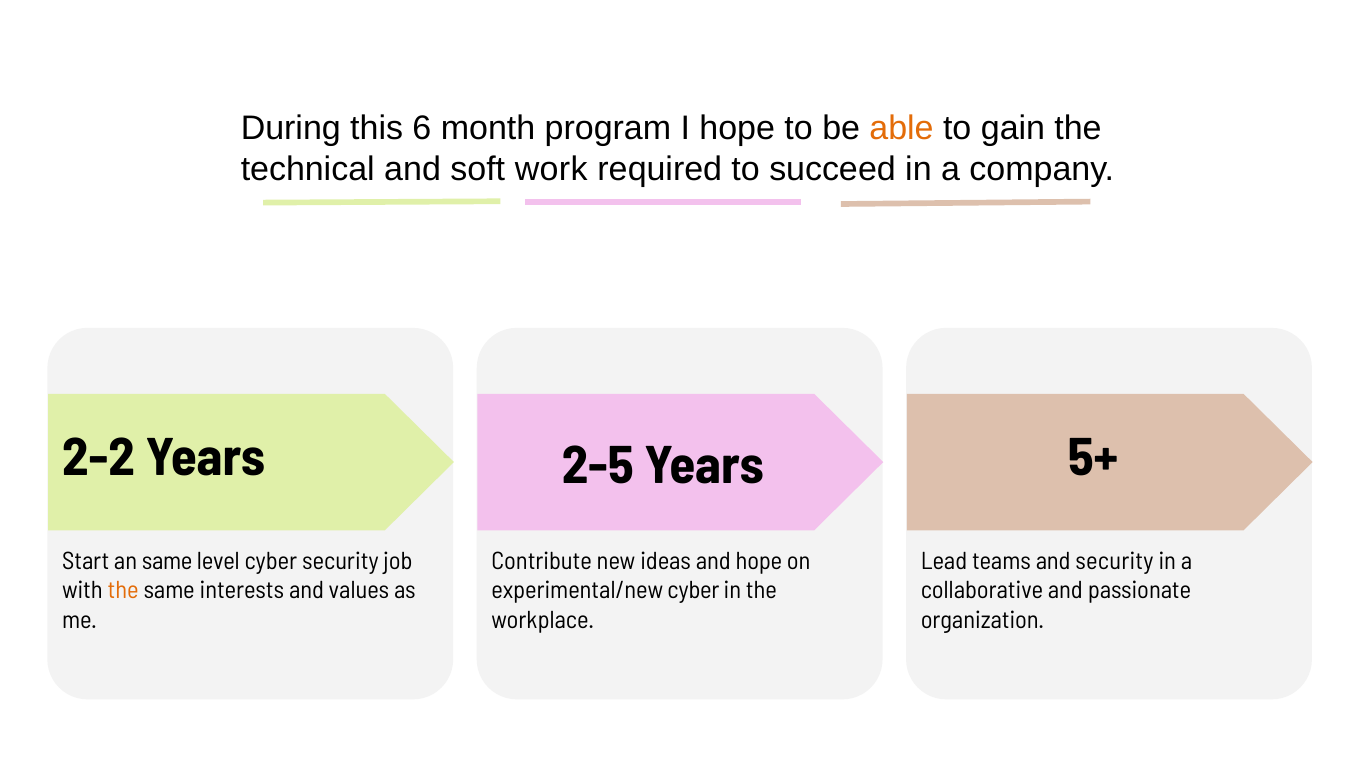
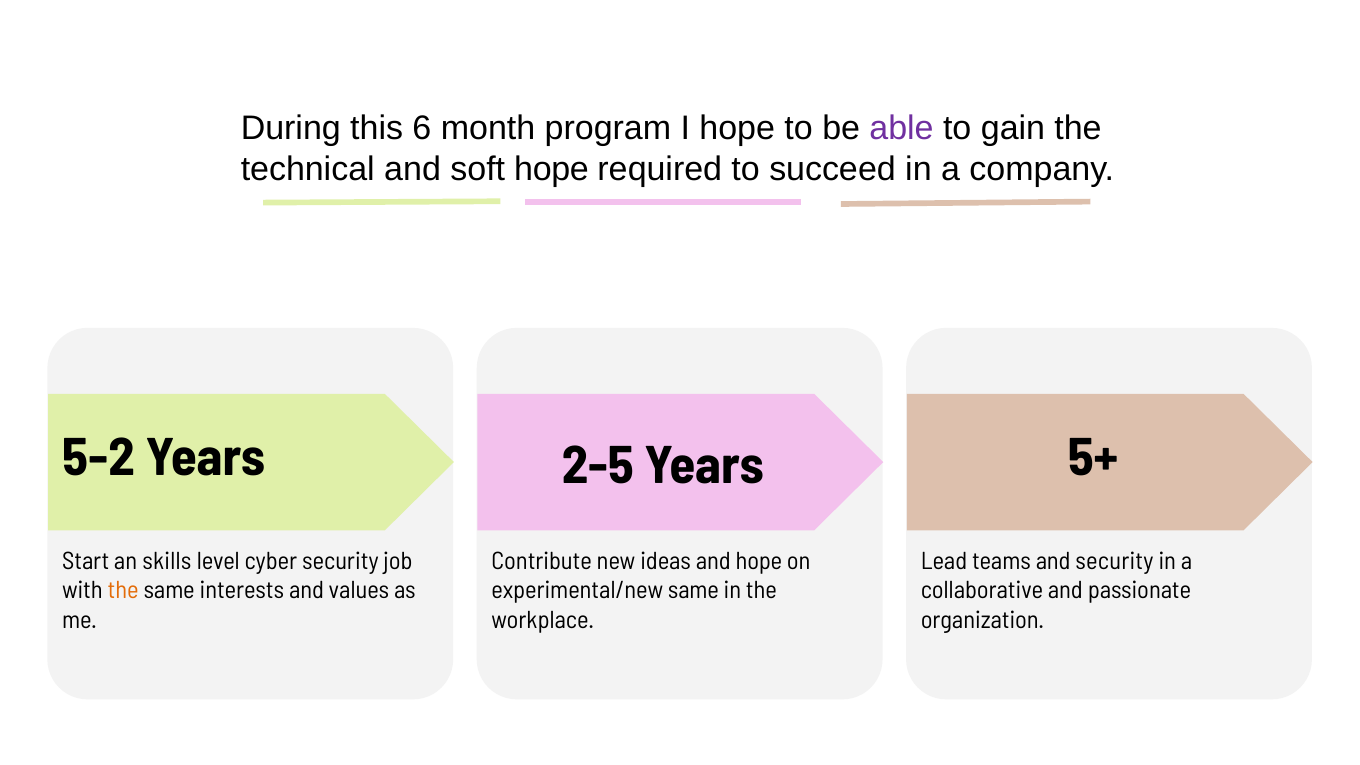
able colour: orange -> purple (901, 128)
soft work: work -> hope (552, 169)
2-2: 2-2 -> 5-2 (98, 458)
an same: same -> skills (167, 561)
experimental/new cyber: cyber -> same (693, 591)
